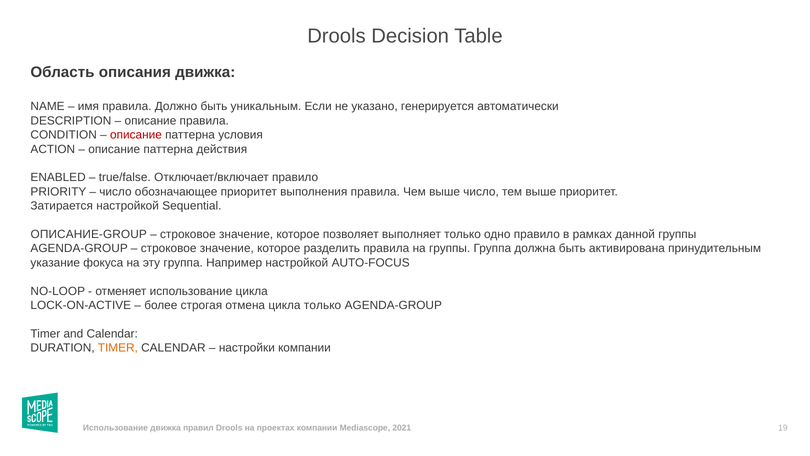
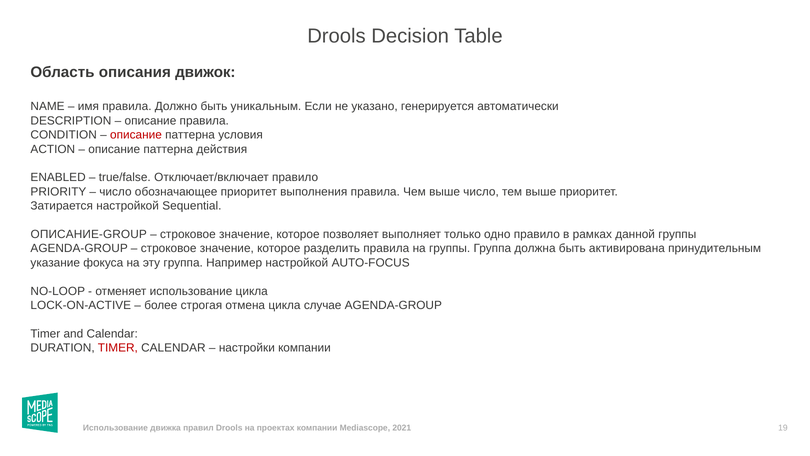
описания движка: движка -> движок (205, 72)
цикла только: только -> случае (323, 305)
TIMER colour: orange -> red (118, 348)
